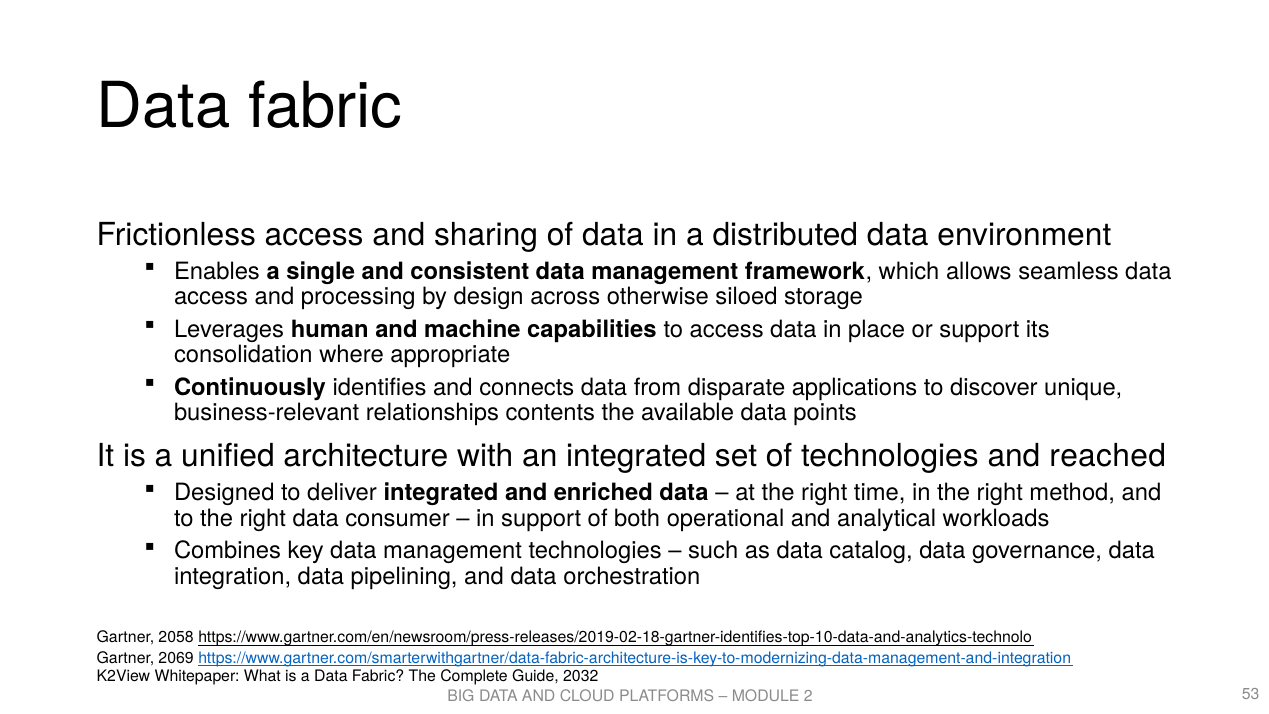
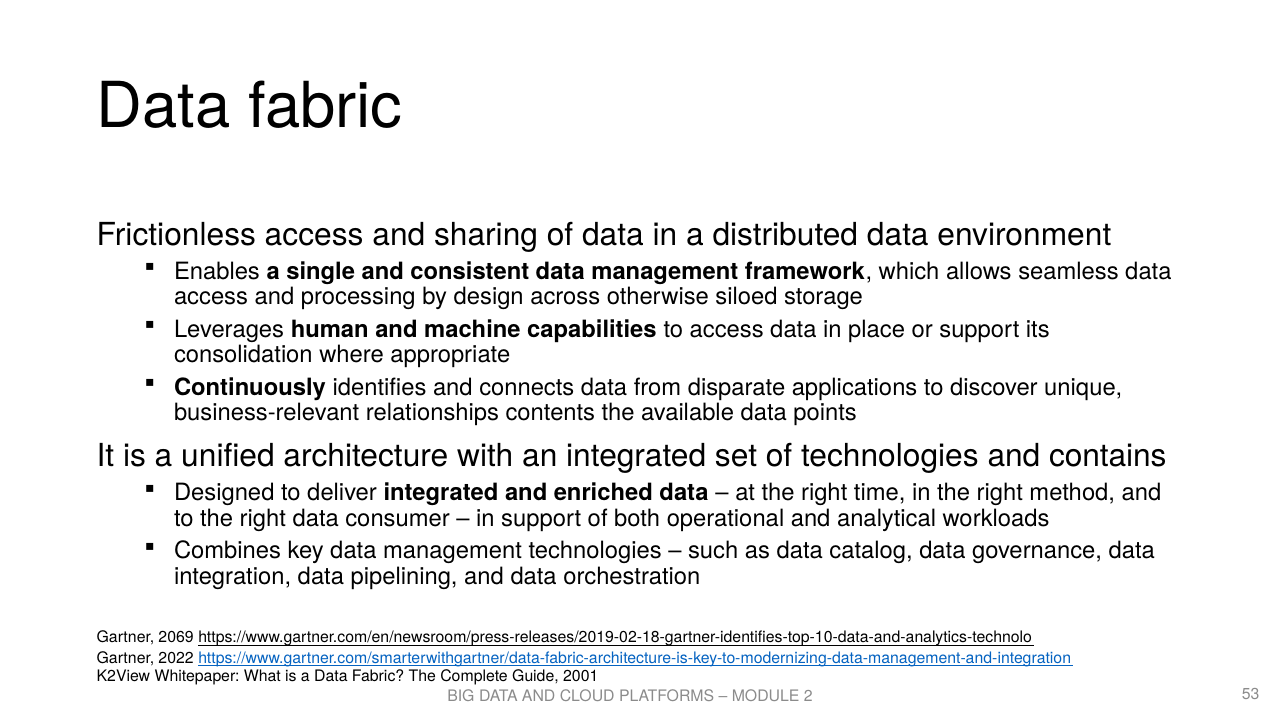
reached: reached -> contains (1108, 456)
2058: 2058 -> 2069 (176, 638)
2069: 2069 -> 2022 (176, 658)
2032: 2032 -> 2001 (581, 676)
